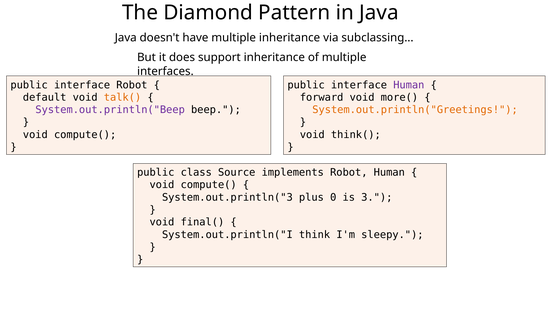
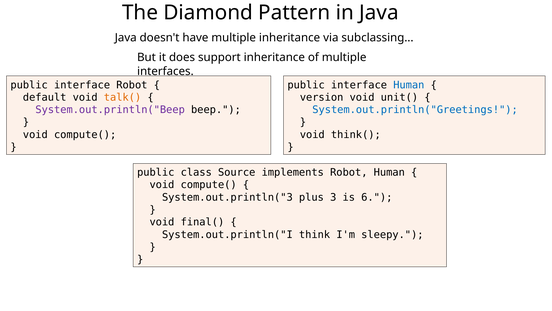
Human colour: purple -> blue (409, 85)
forward: forward -> version (322, 97)
more(: more( -> unit( (399, 97)
System.out.println("Greetings colour: orange -> blue (415, 110)
0: 0 -> 3 (333, 197)
3: 3 -> 6 (377, 197)
